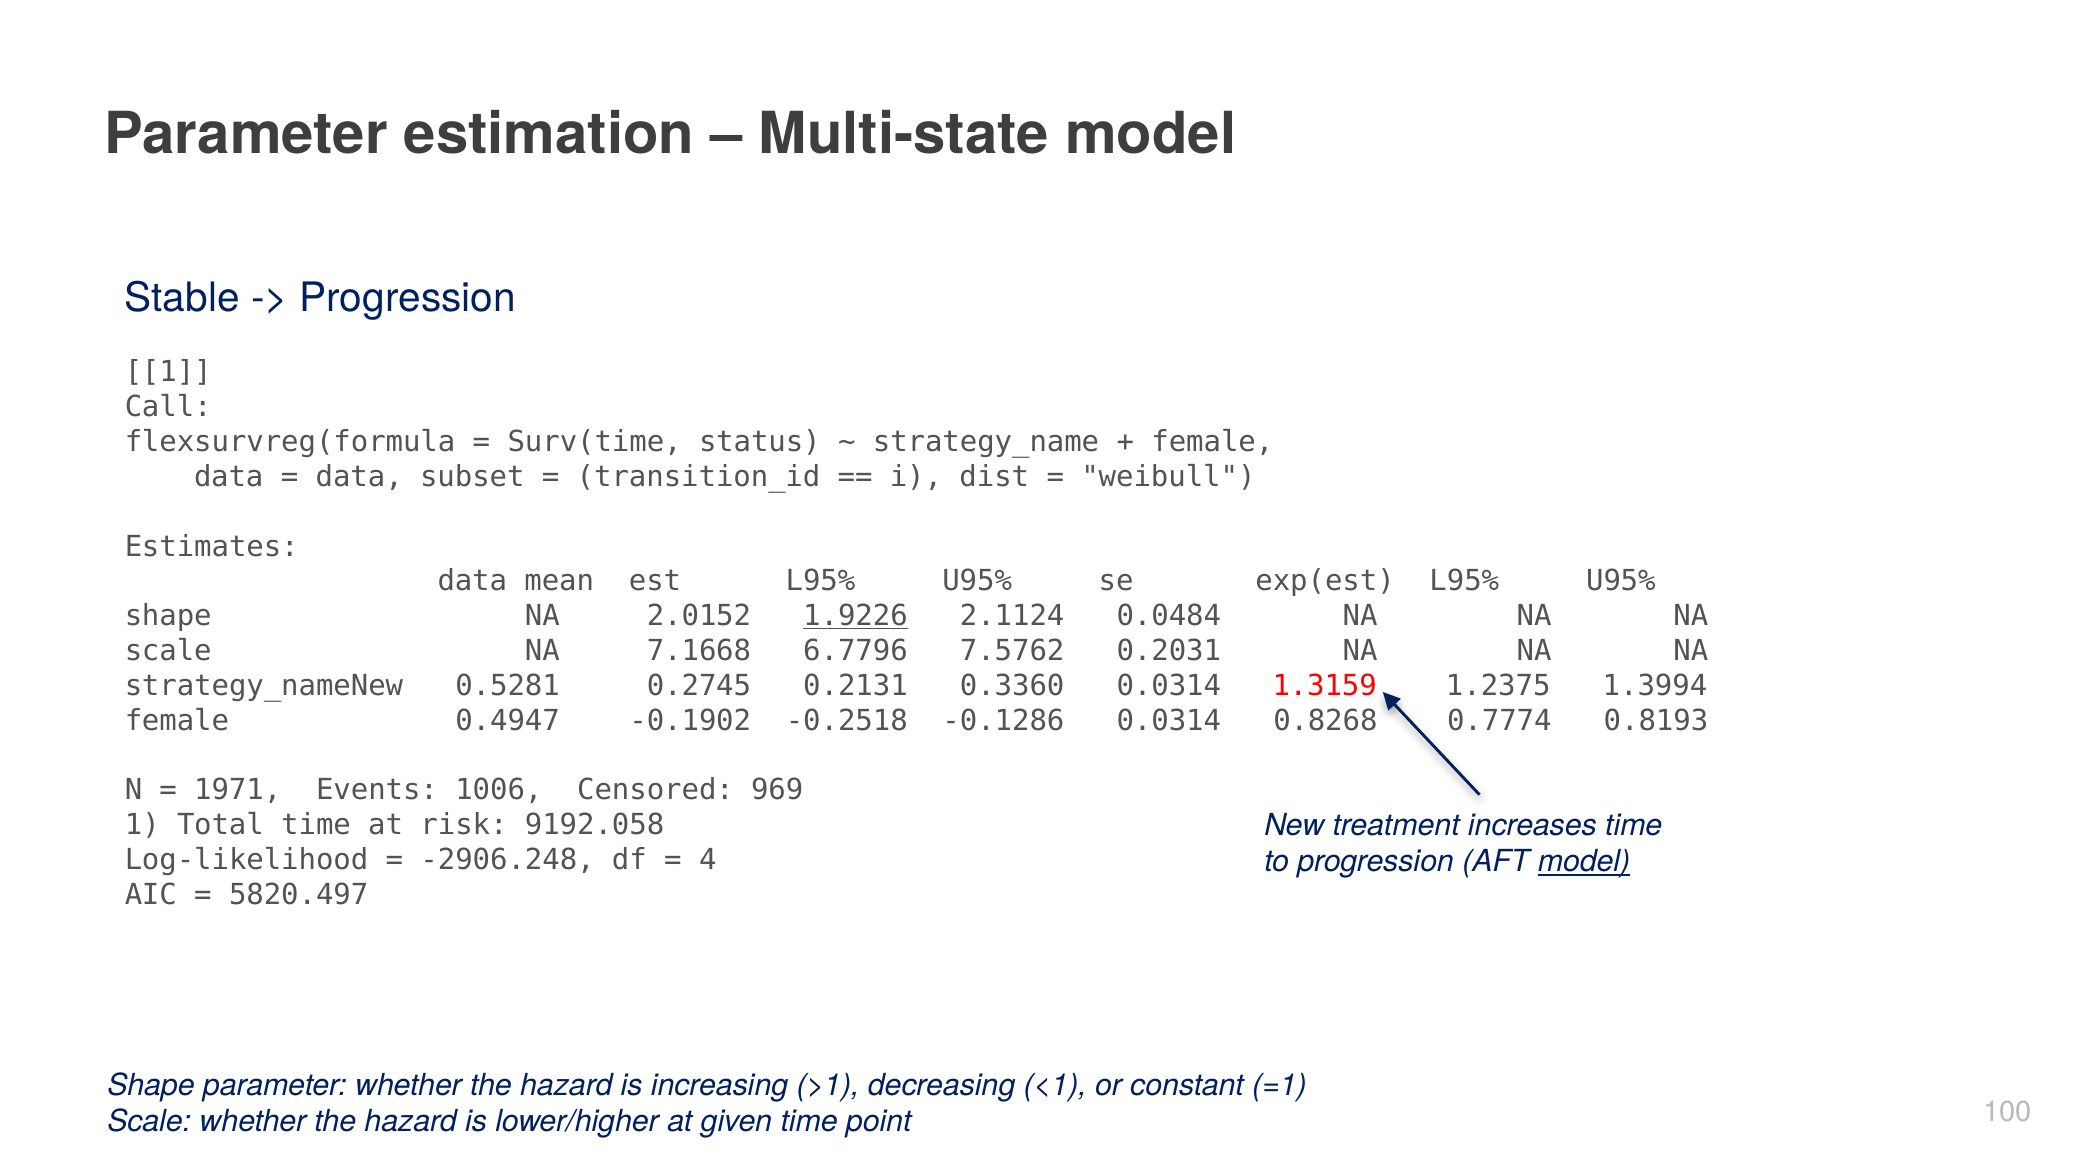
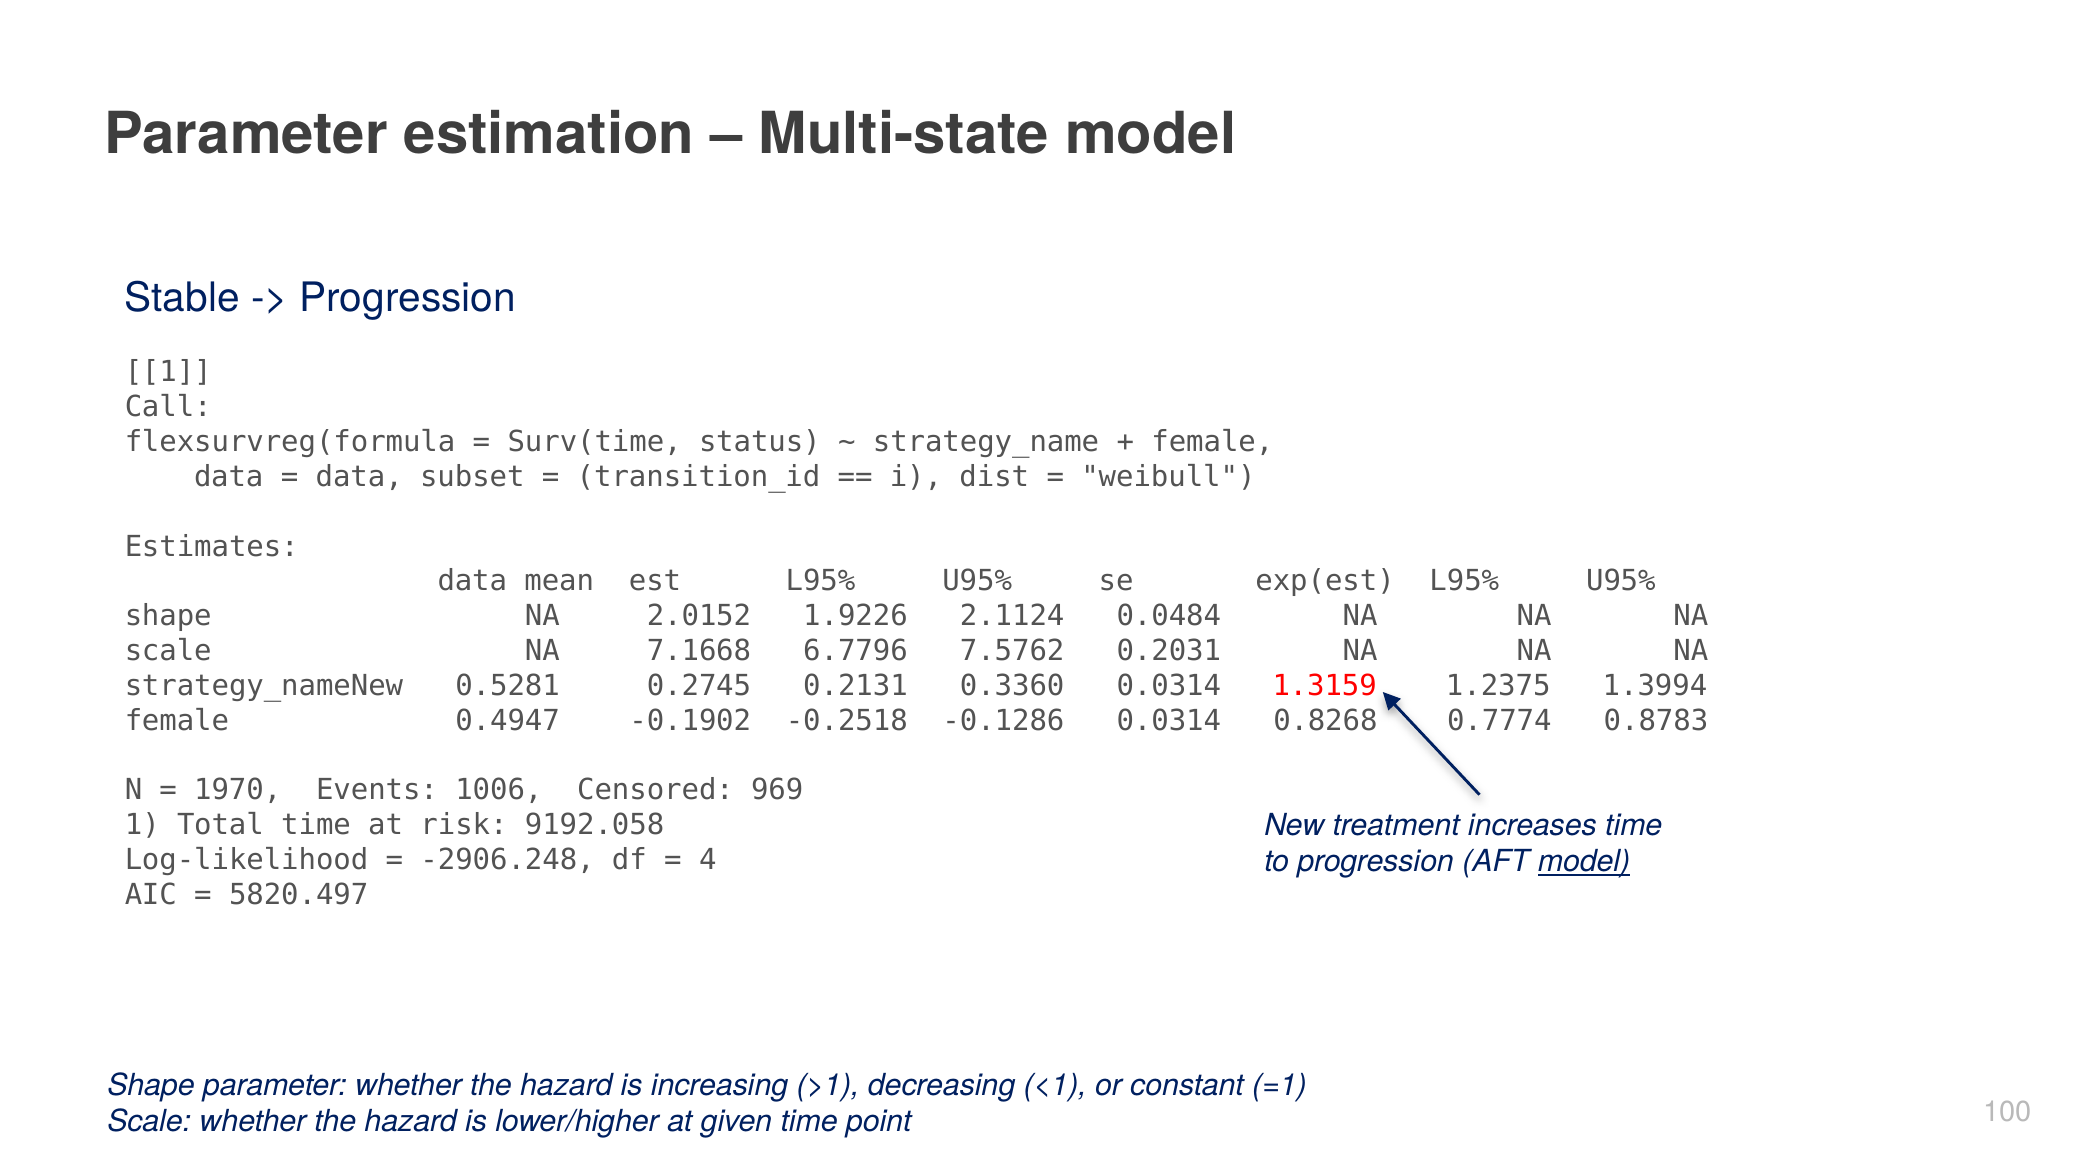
1.9226 underline: present -> none (856, 616)
0.8193: 0.8193 -> 0.8783 (1656, 721)
1971: 1971 -> 1970 (238, 791)
